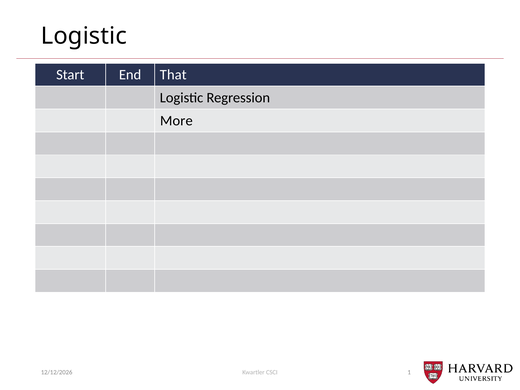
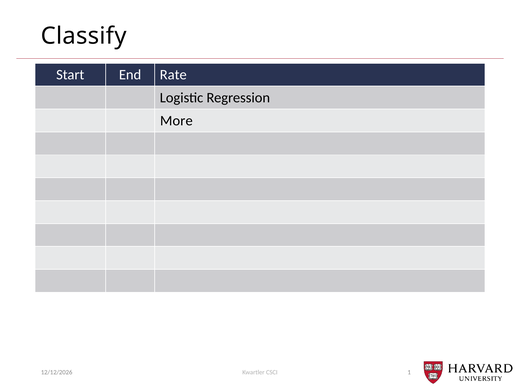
Logistic: Logistic -> Classify (84, 36)
That: That -> Rate (173, 75)
